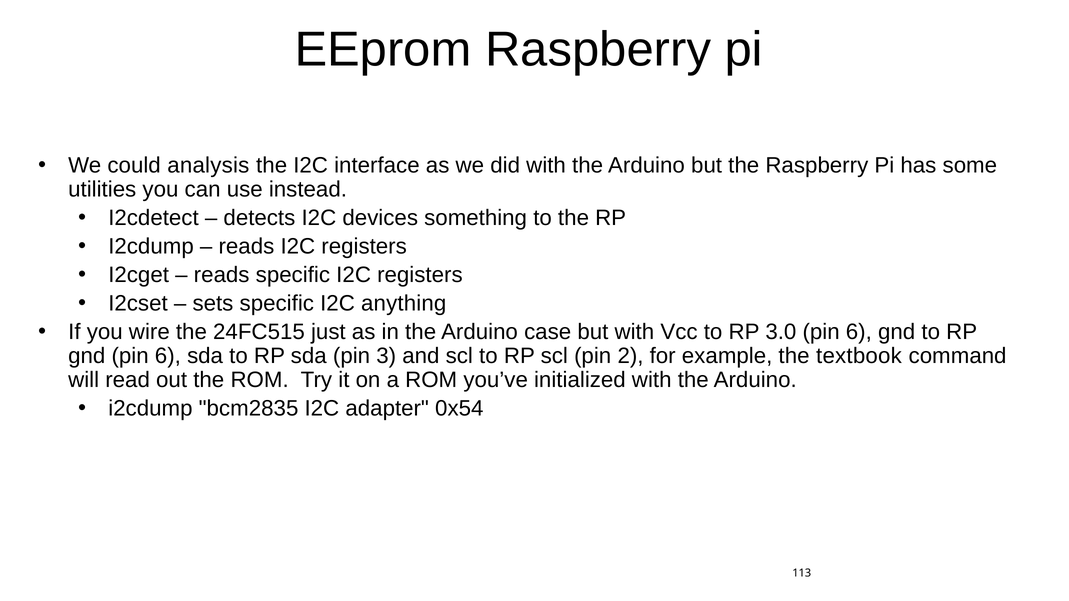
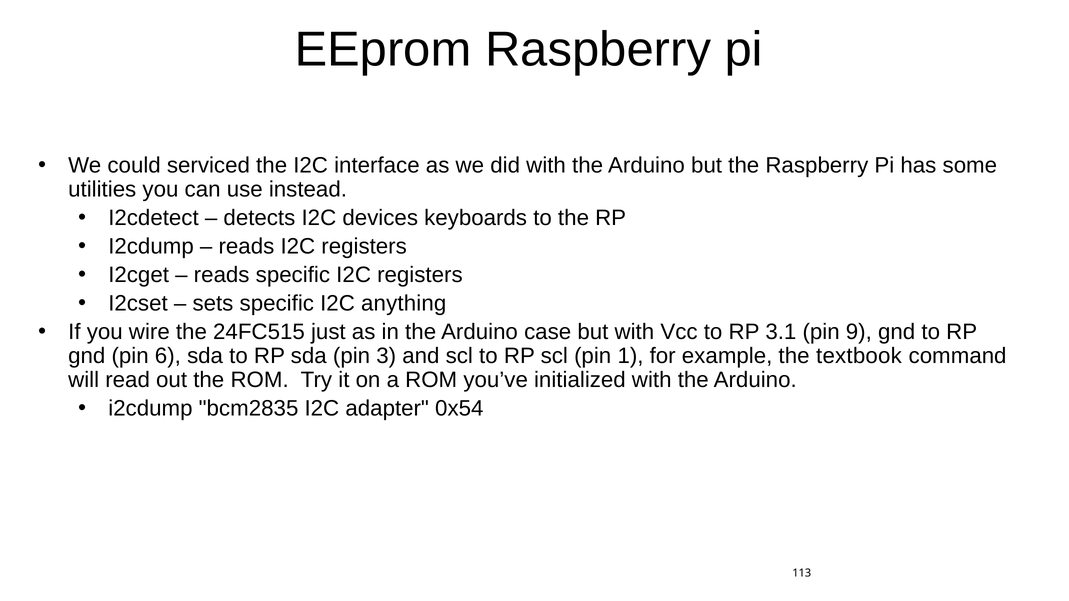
analysis: analysis -> serviced (208, 165)
something: something -> keyboards (476, 218)
3.0: 3.0 -> 3.1 (781, 332)
6: 6 -> 9 (859, 332)
2: 2 -> 1 (630, 356)
